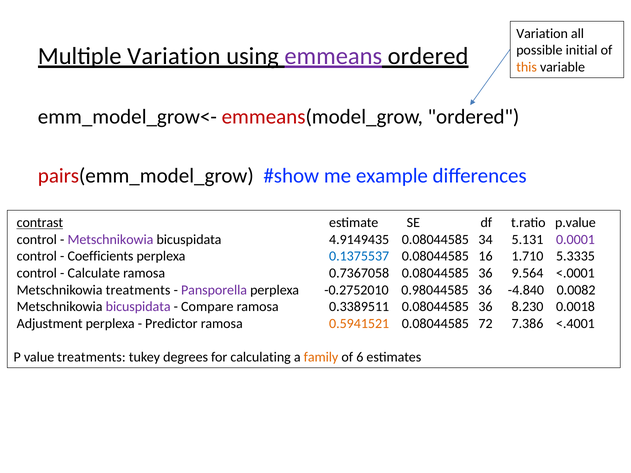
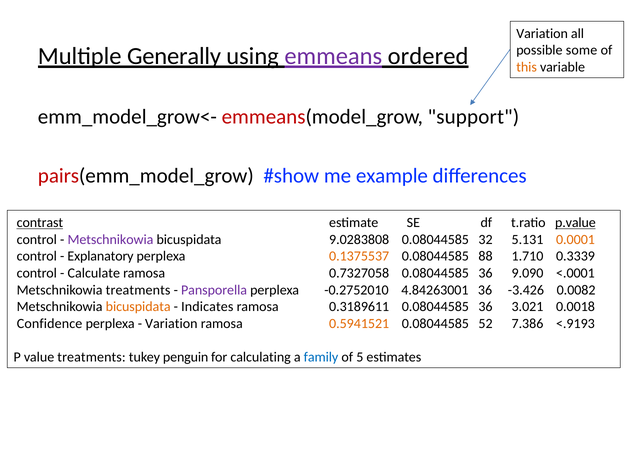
initial: initial -> some (582, 50)
Multiple Variation: Variation -> Generally (174, 56)
emmeans(model_grow ordered: ordered -> support (473, 117)
p.value underline: none -> present (575, 223)
4.9149435: 4.9149435 -> 9.0283808 (359, 240)
34: 34 -> 32 (486, 240)
0.0001 colour: purple -> orange (575, 240)
Coefficients: Coefficients -> Explanatory (101, 256)
0.1375537 colour: blue -> orange (359, 256)
16: 16 -> 88 (486, 256)
5.3335: 5.3335 -> 0.3339 (575, 256)
0.7367058: 0.7367058 -> 0.7327058 (359, 273)
9.564: 9.564 -> 9.090 (527, 273)
0.98044585: 0.98044585 -> 4.84263001 (435, 290)
-4.840: -4.840 -> -3.426 (526, 290)
bicuspidata colour: purple -> orange (138, 307)
Compare: Compare -> Indicates (207, 307)
0.3389511: 0.3389511 -> 0.3189611 (359, 307)
8.230: 8.230 -> 3.021 (527, 307)
Adjustment: Adjustment -> Confidence (50, 324)
Predictor: Predictor -> Variation (171, 324)
72: 72 -> 52 (486, 324)
<.4001: <.4001 -> <.9193 (575, 324)
degrees: degrees -> penguin (186, 357)
family colour: orange -> blue (321, 357)
6: 6 -> 5 (360, 357)
